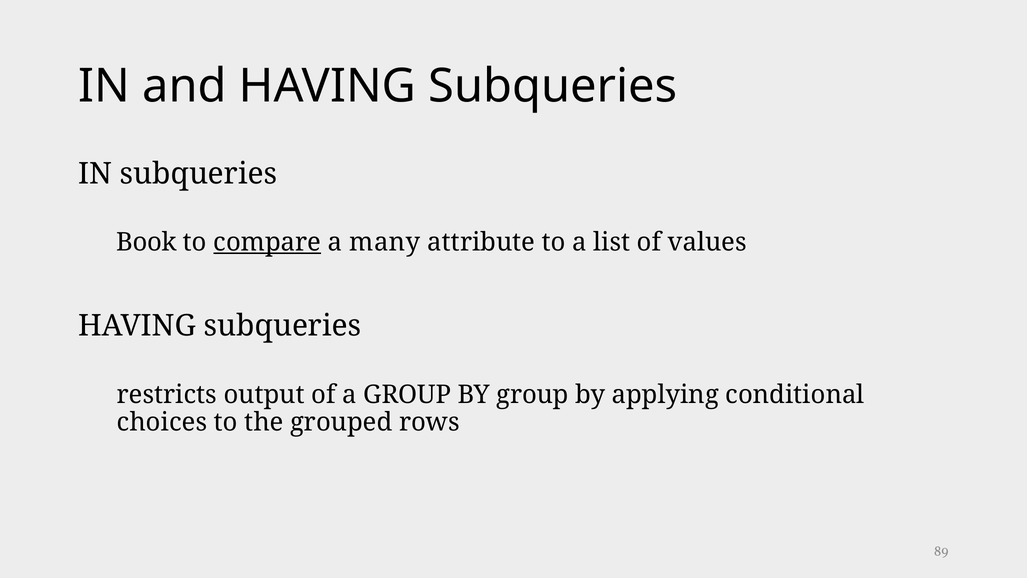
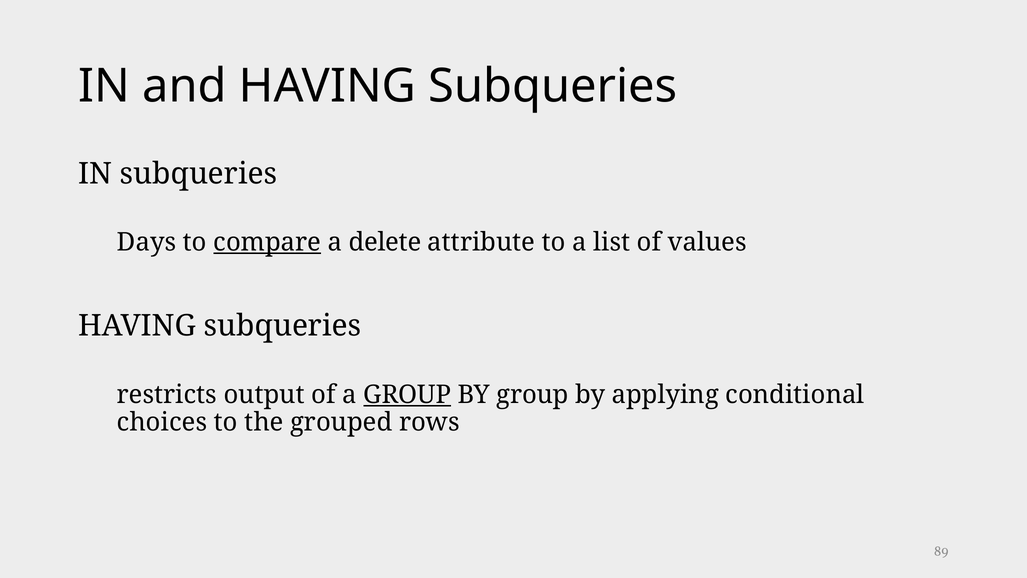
Book: Book -> Days (147, 242)
many: many -> delete (385, 242)
GROUP underline: none -> present (407, 394)
